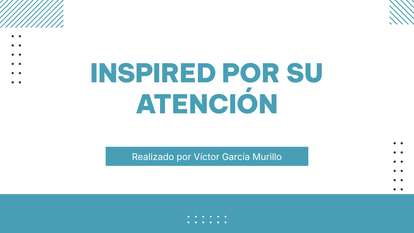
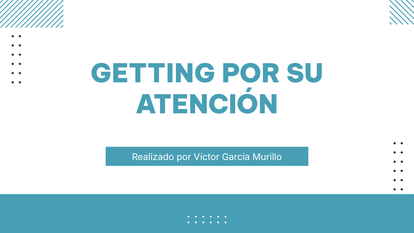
INSPIRED: INSPIRED -> GETTING (153, 74)
